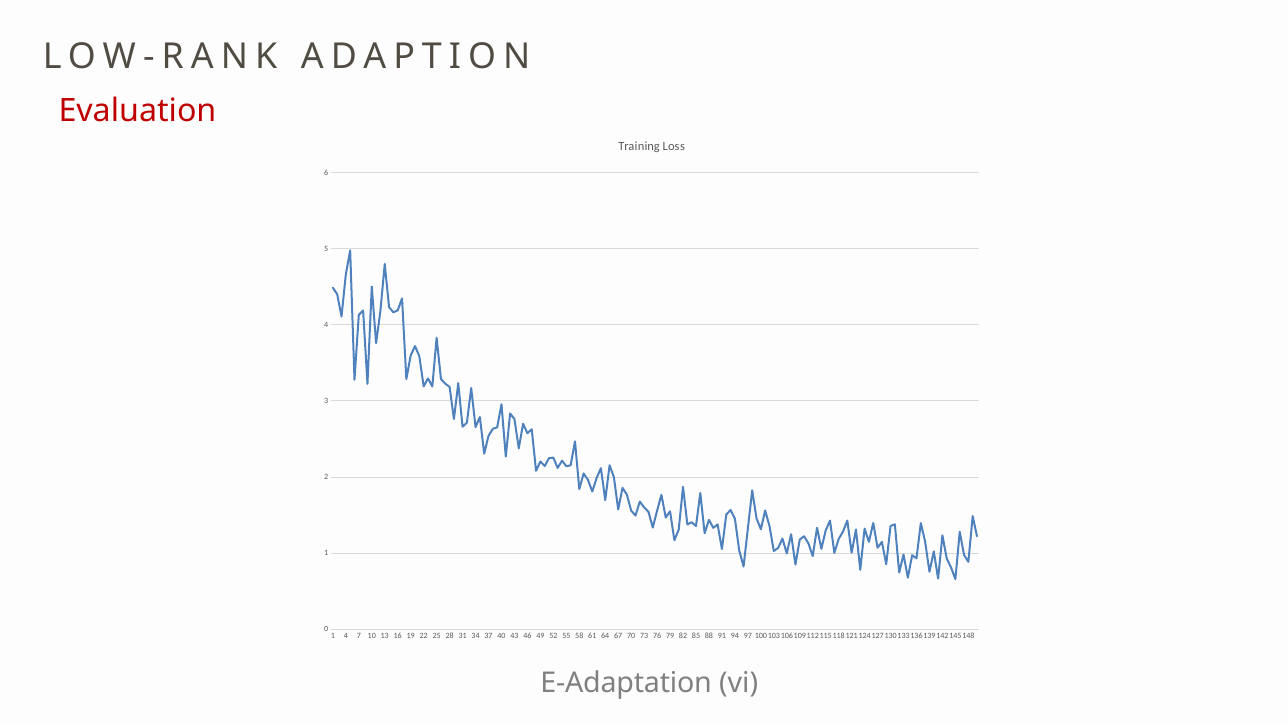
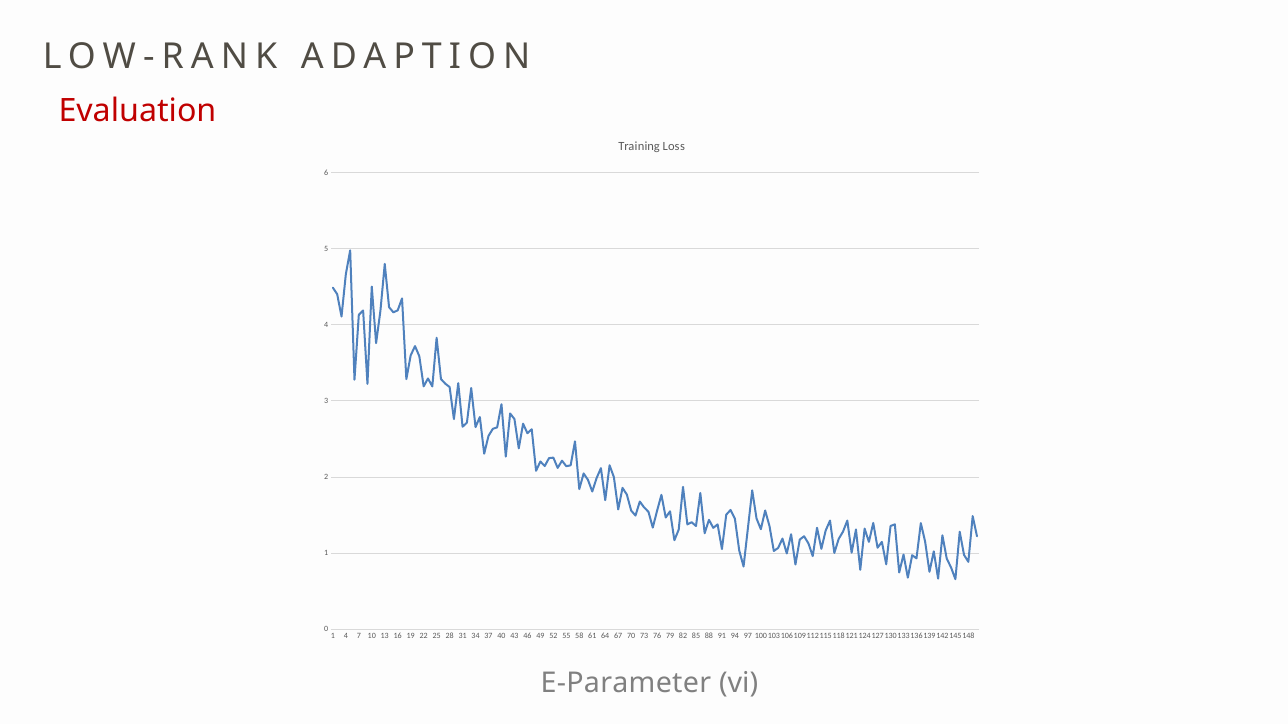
E-Adaptation: E-Adaptation -> E-Parameter (626, 684)
